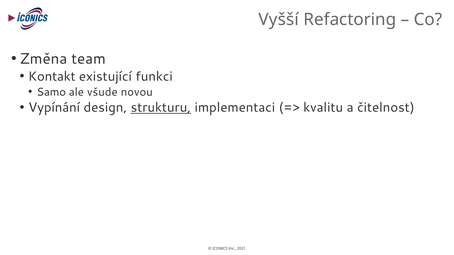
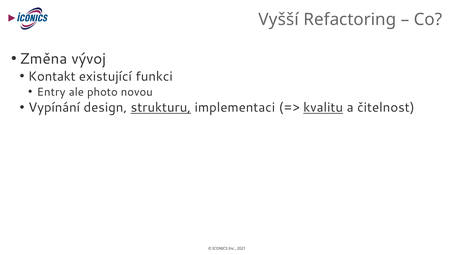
team: team -> vývoj (89, 59)
Samo: Samo -> Entry (51, 92)
všude: všude -> photo (102, 92)
kvalitu underline: none -> present (323, 108)
